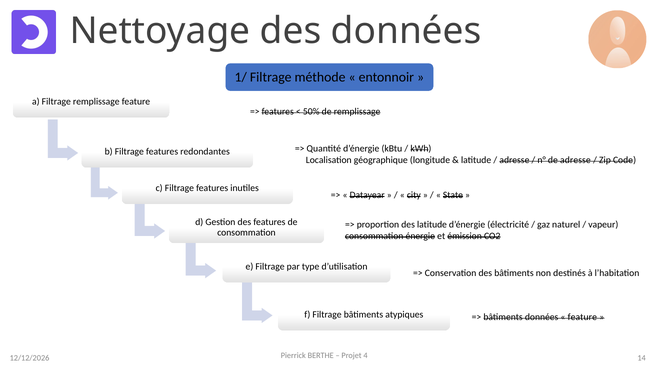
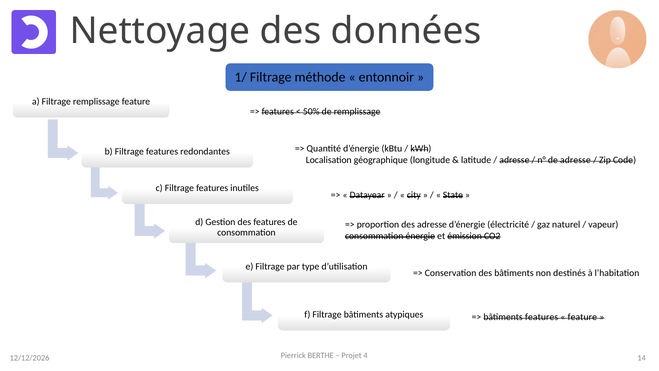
des latitude: latitude -> adresse (432, 224)
bâtiments données: données -> features (542, 317)
